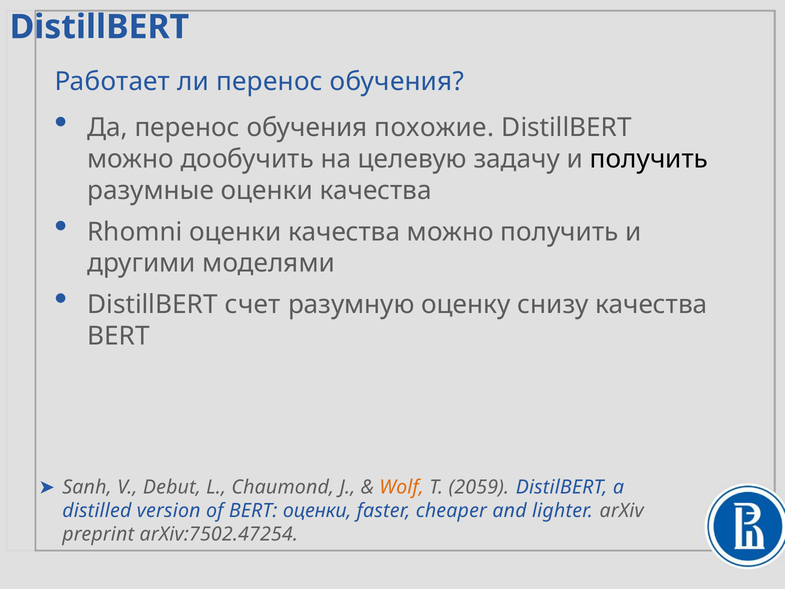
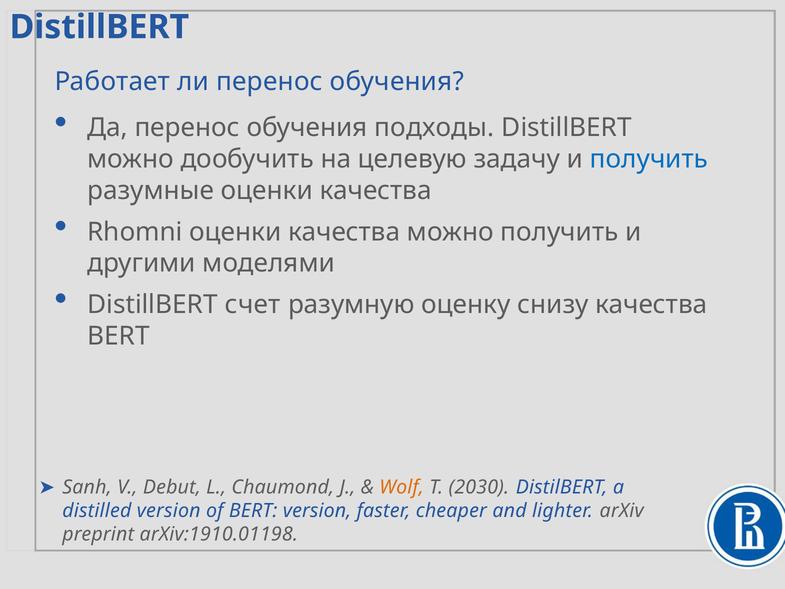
похожие: похожие -> подходы (434, 128)
получить colour: black -> blue (649, 159)
2059: 2059 -> 2030 (479, 487)
BERT оценки: оценки -> version (317, 511)
arXiv:7502.47254: arXiv:7502.47254 -> arXiv:1910.01198 (219, 534)
